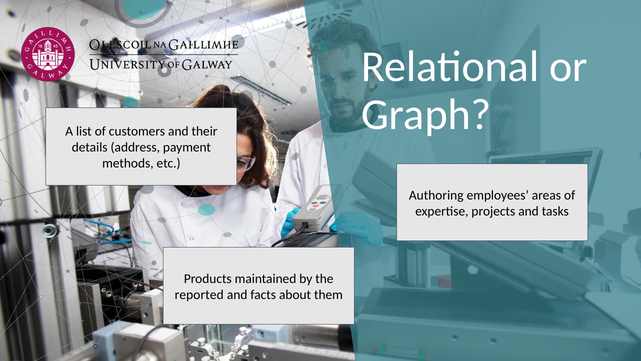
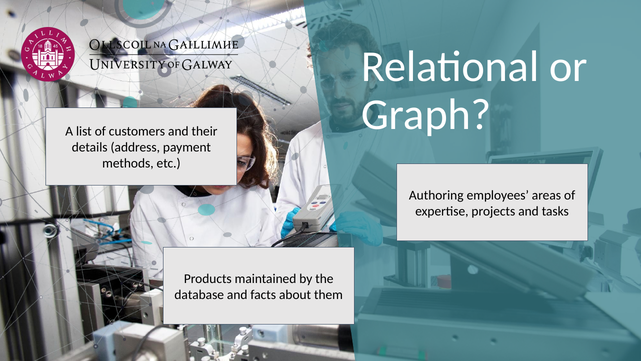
reported: reported -> database (199, 294)
